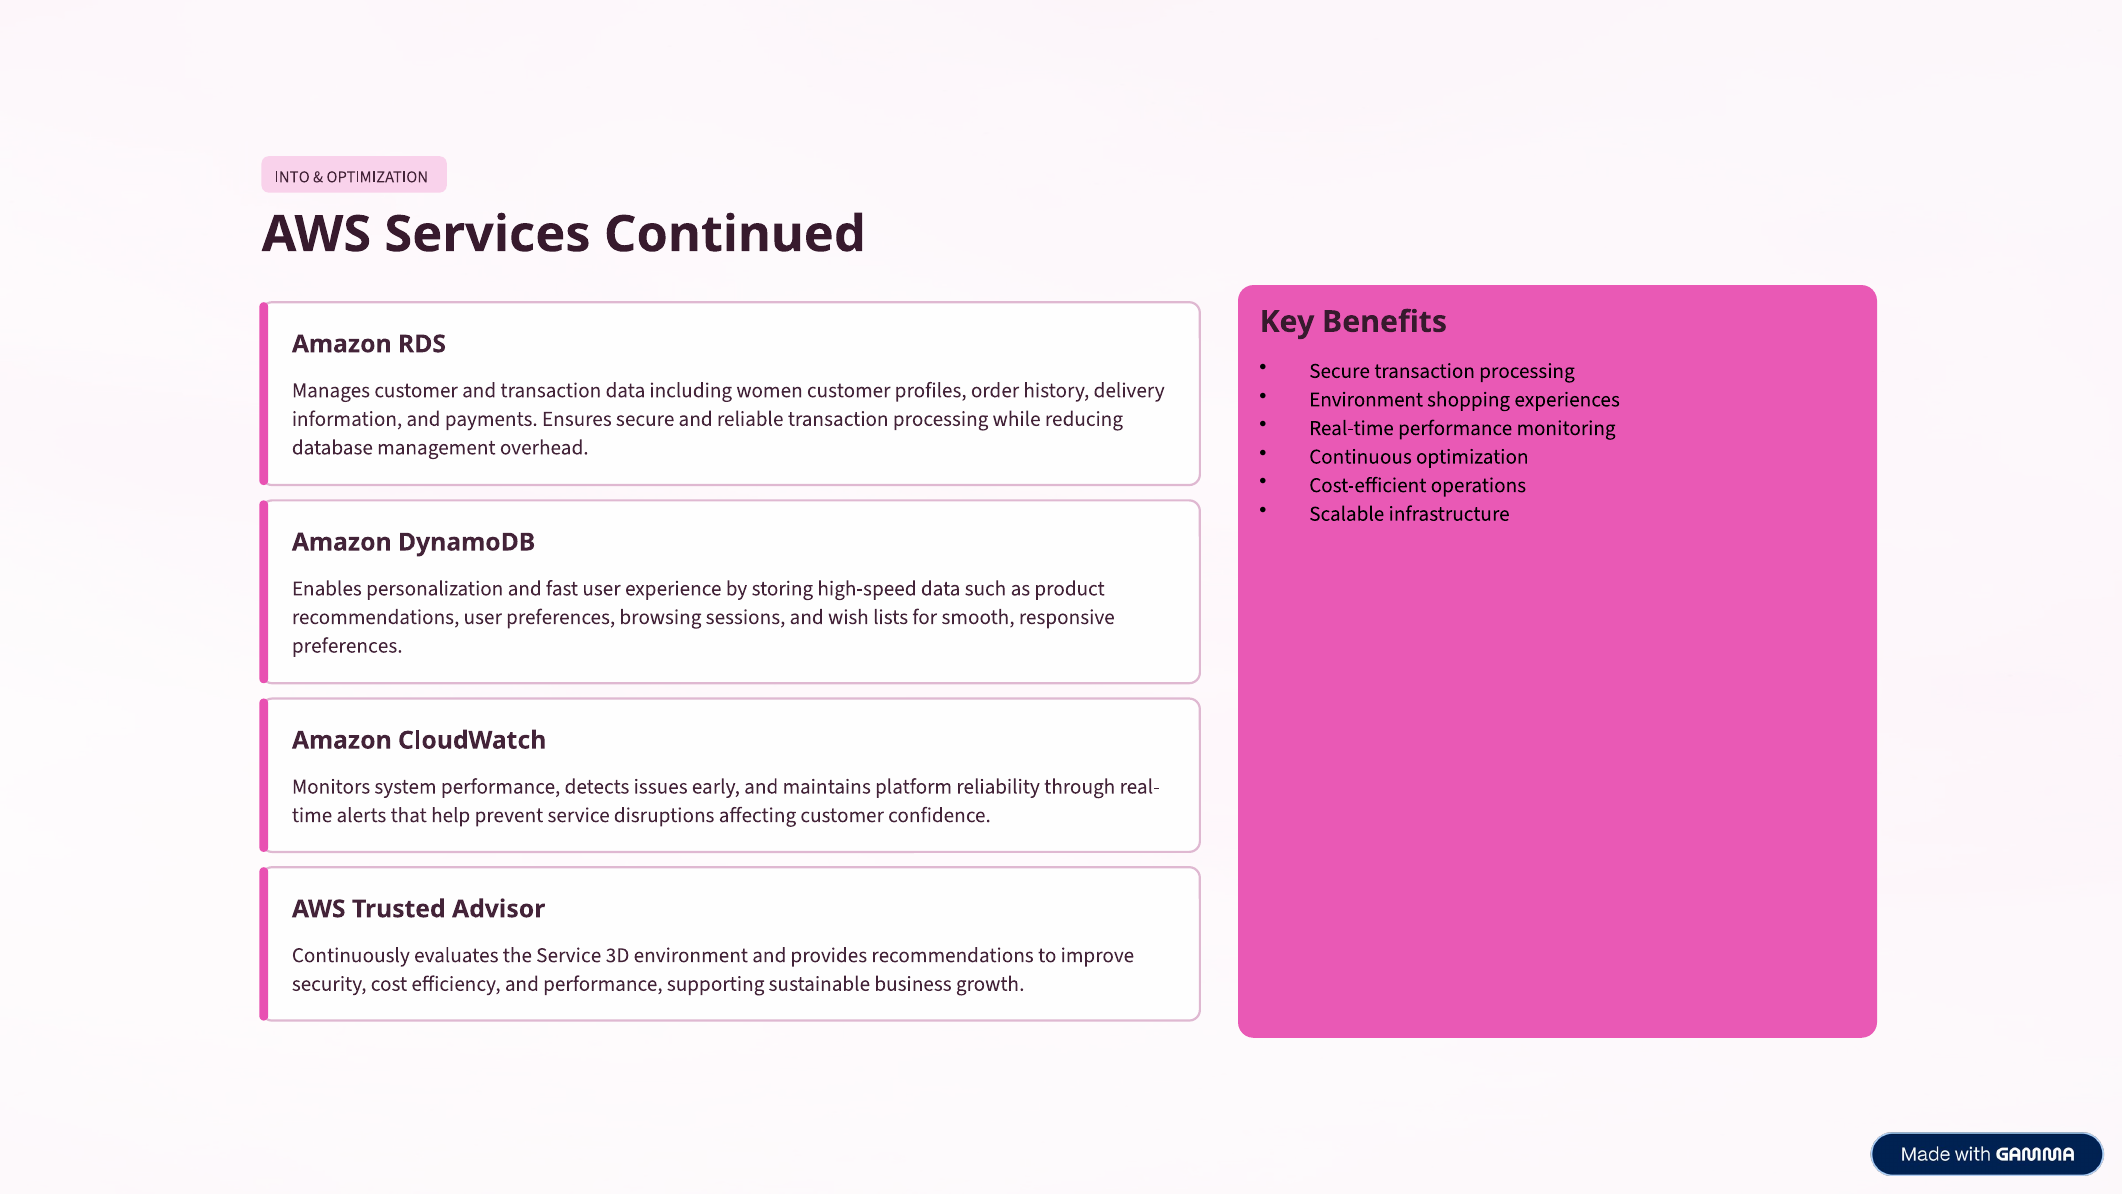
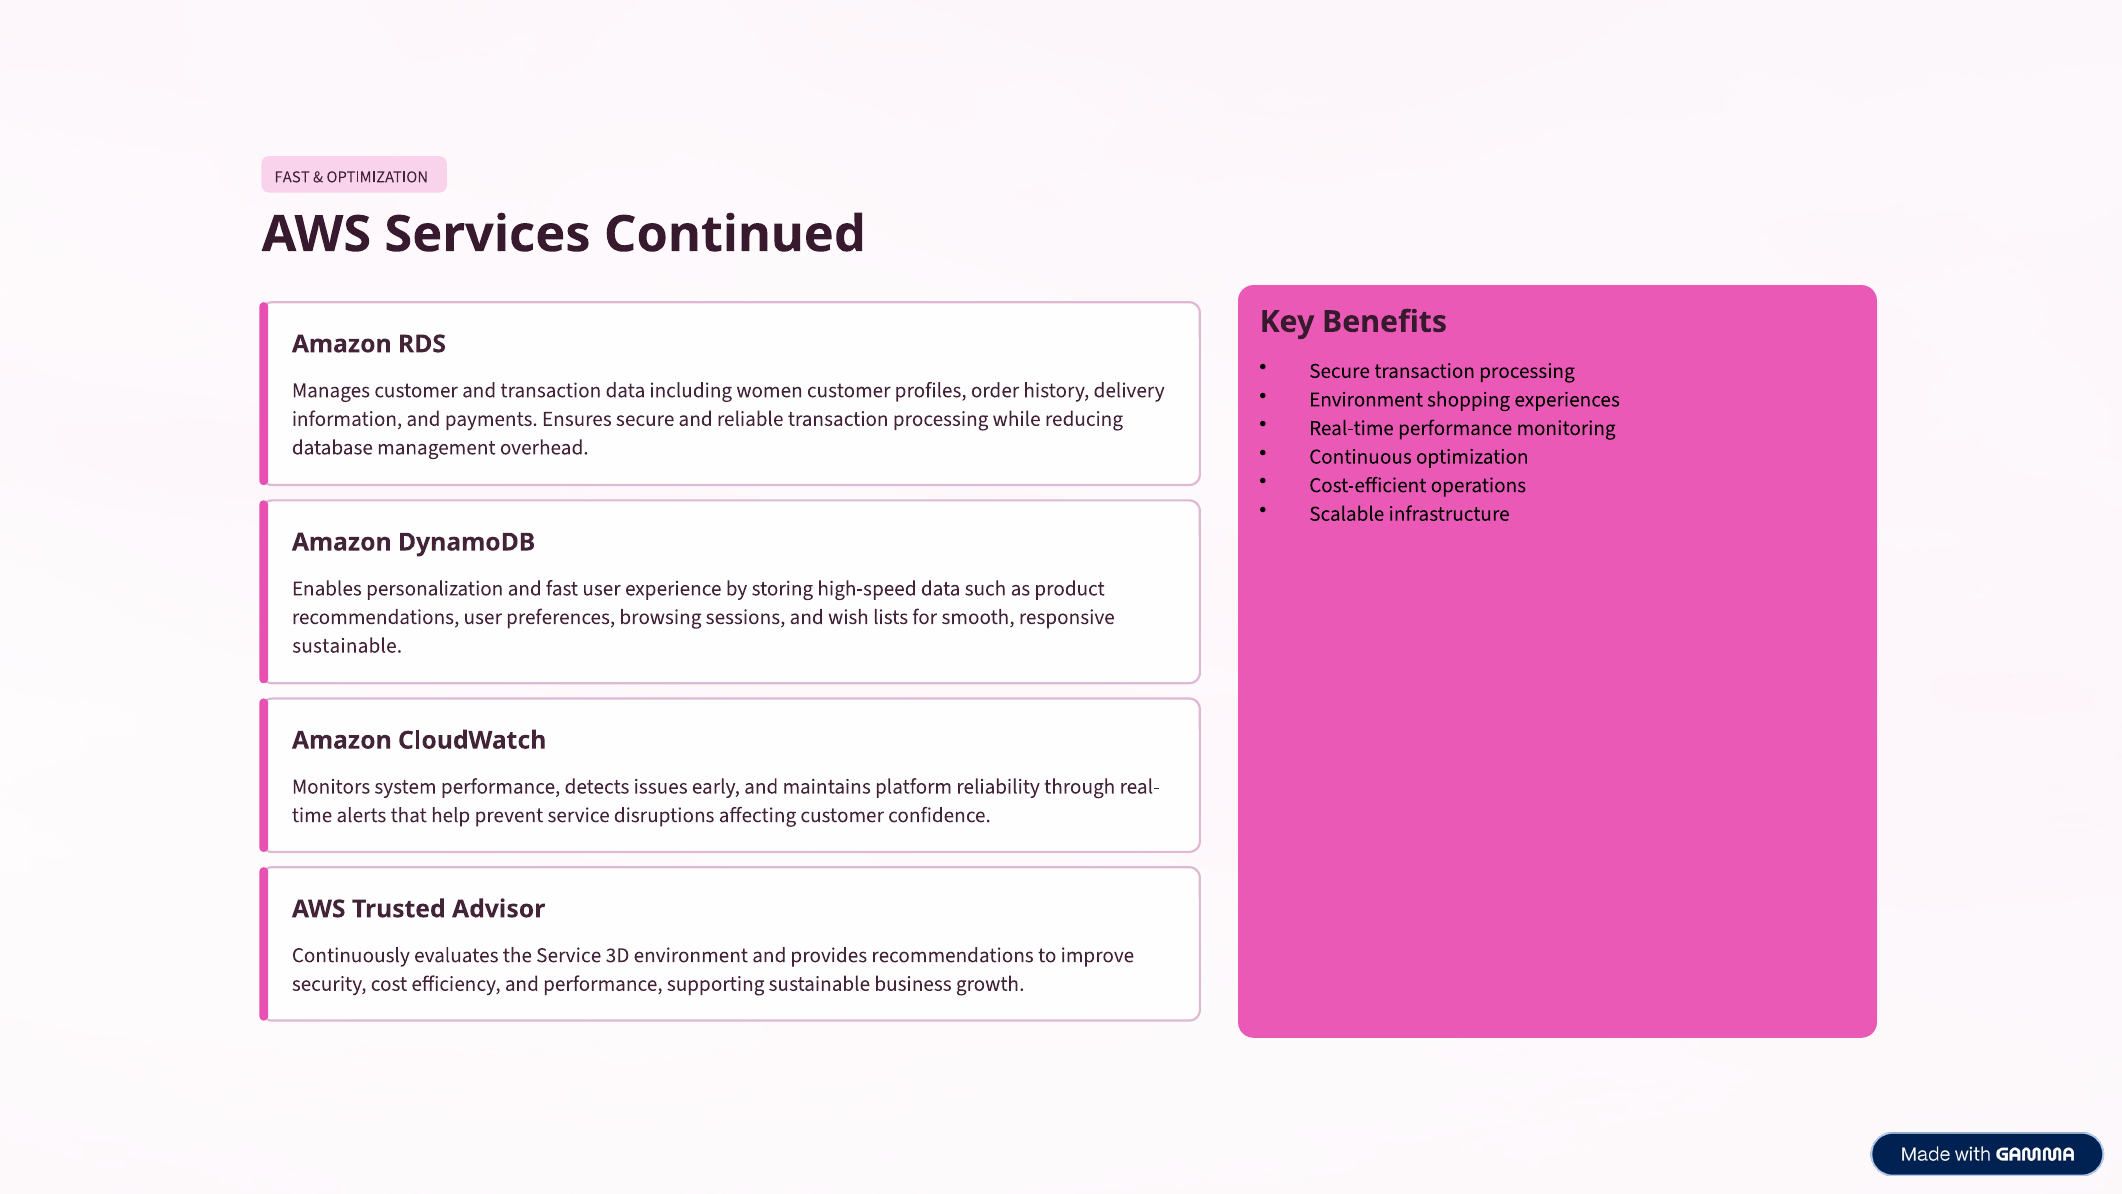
INTO: INTO -> FAST (292, 177)
preferences: preferences -> sustainable (347, 645)
